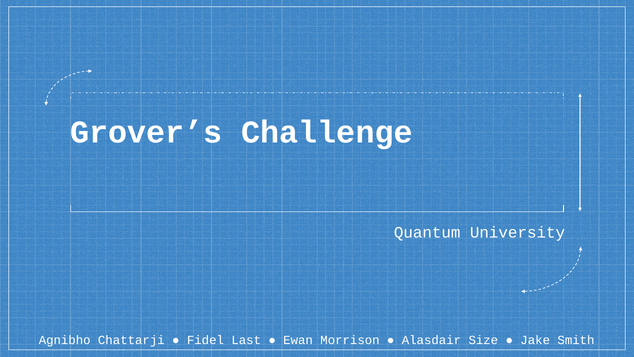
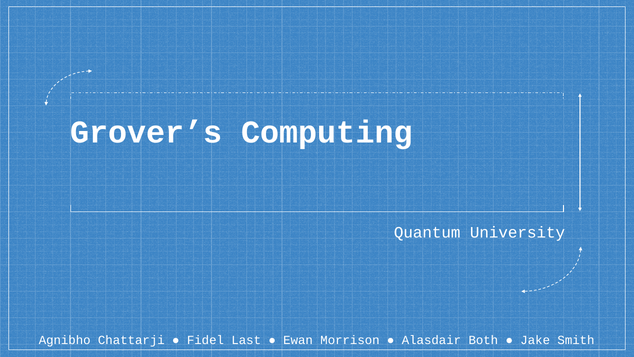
Challenge: Challenge -> Computing (327, 132)
Size: Size -> Both (483, 340)
